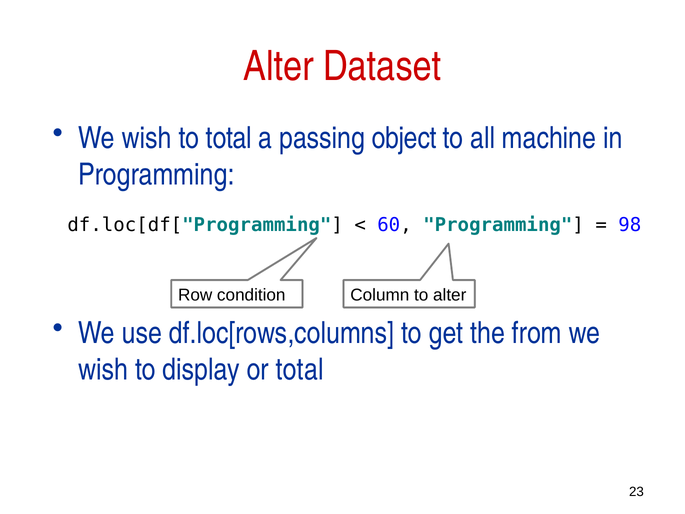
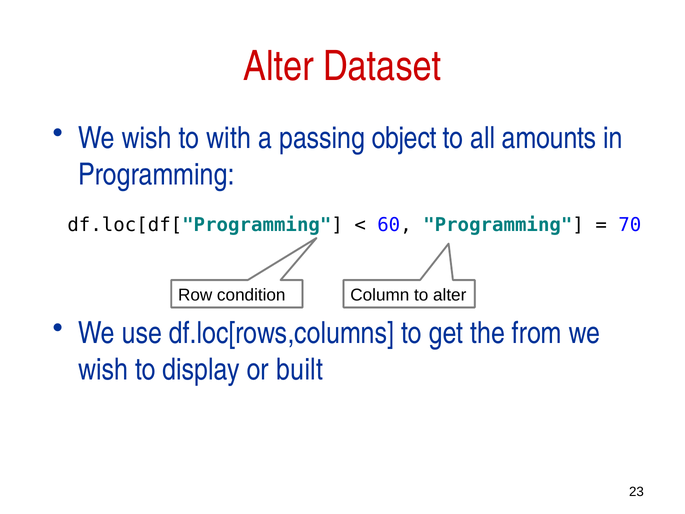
to total: total -> with (229, 138)
machine: machine -> amounts (549, 138)
98: 98 -> 70 (630, 225)
or total: total -> built (300, 369)
